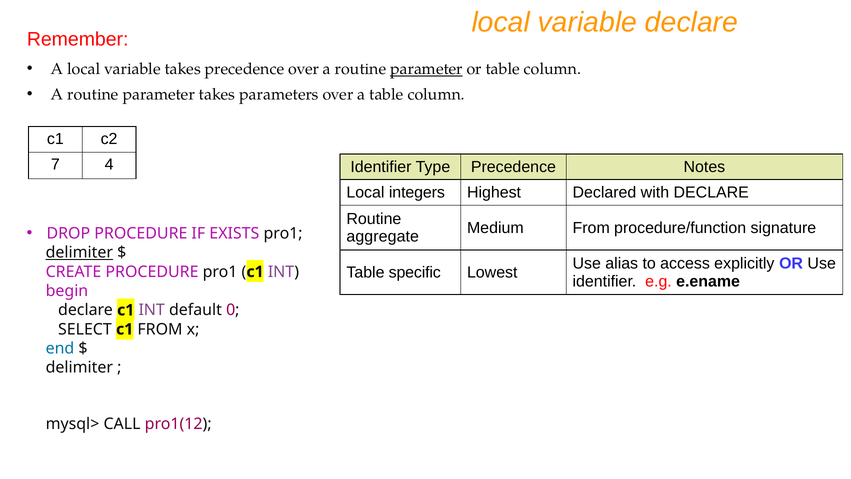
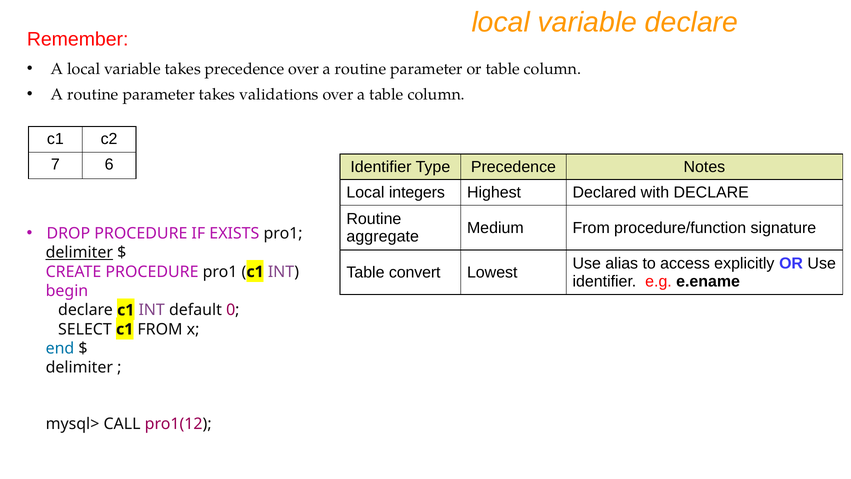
parameter underline: present -> none (426, 69)
parameters: parameters -> validations (279, 94)
4: 4 -> 6 (109, 165)
specific: specific -> convert (415, 272)
